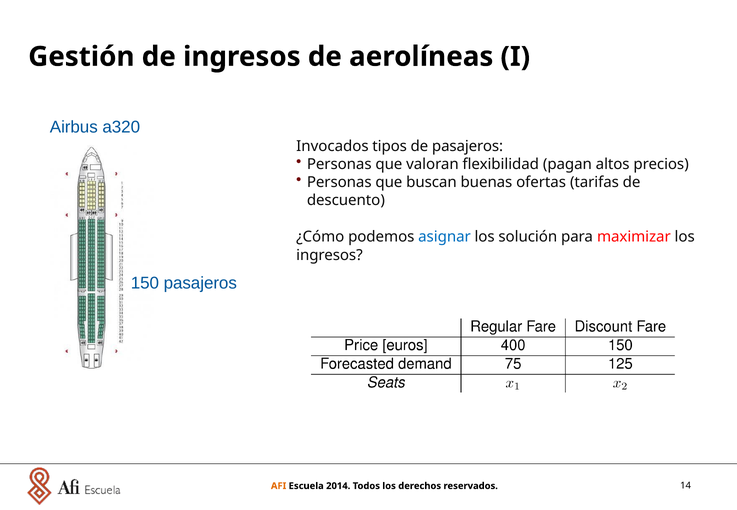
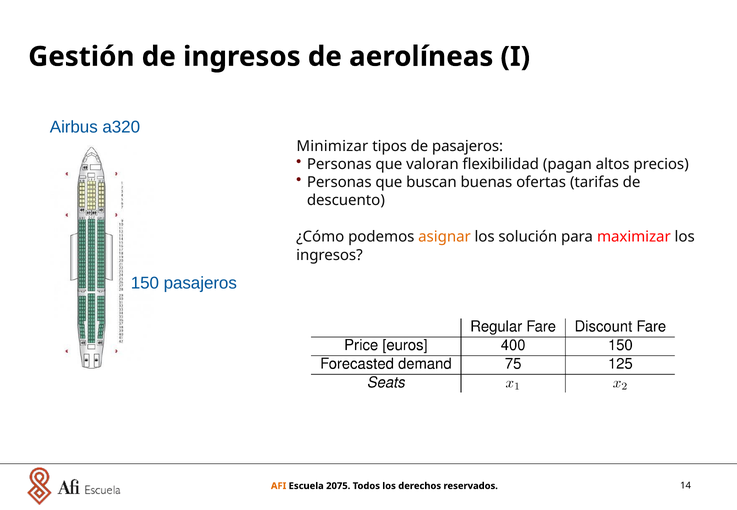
Invocados: Invocados -> Minimizar (332, 146)
asignar colour: blue -> orange (445, 237)
2014: 2014 -> 2075 (338, 486)
